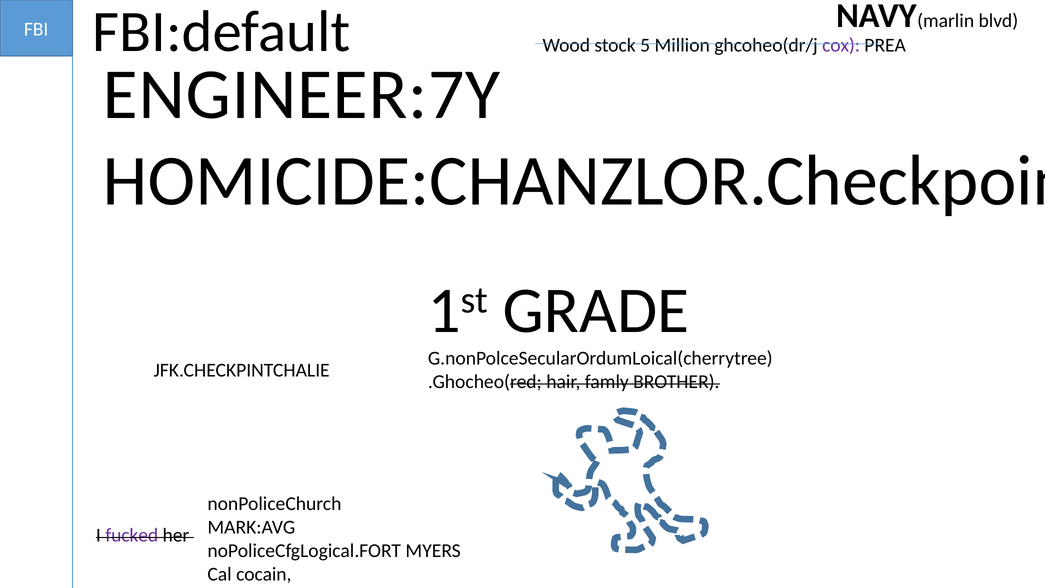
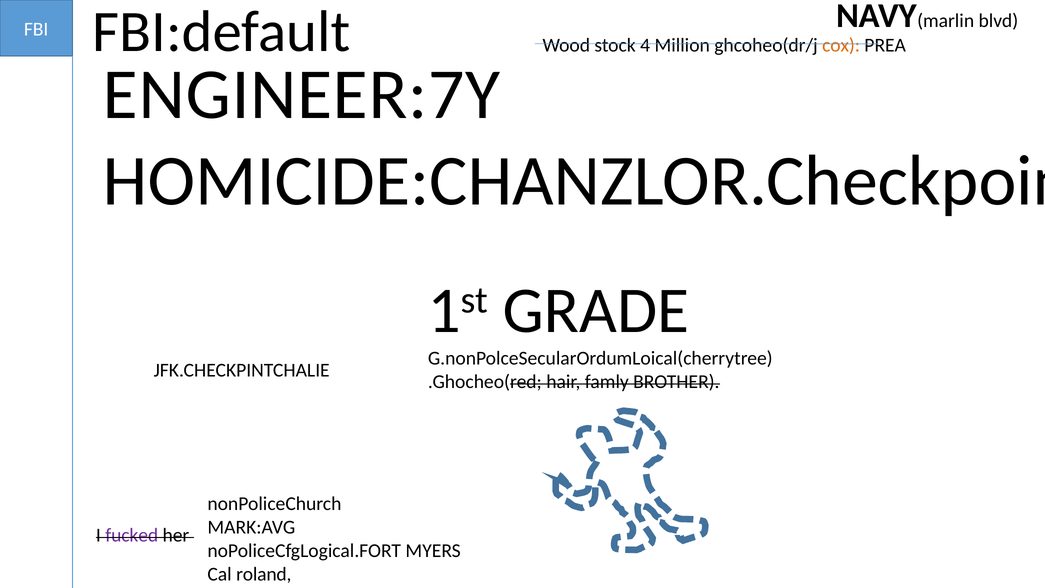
5: 5 -> 4 (645, 45)
cox colour: purple -> orange (841, 45)
cocain: cocain -> roland (264, 574)
